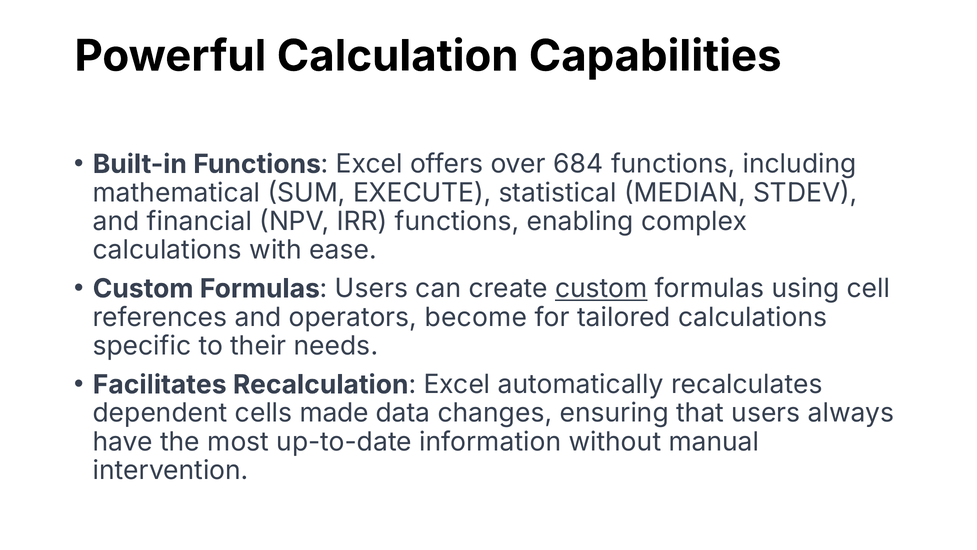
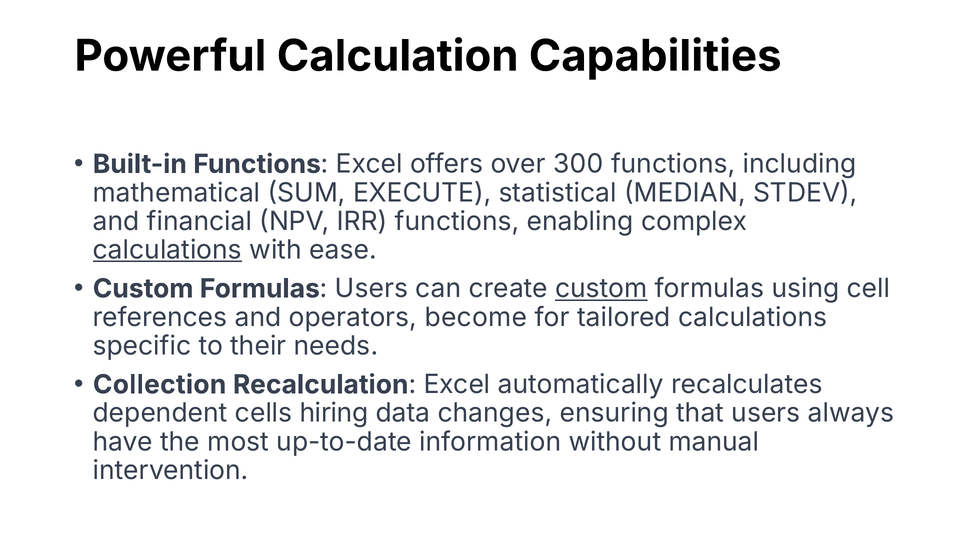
684: 684 -> 300 (578, 164)
calculations underline: none -> present (167, 250)
Facilitates: Facilitates -> Collection (160, 384)
made: made -> hiring (334, 413)
